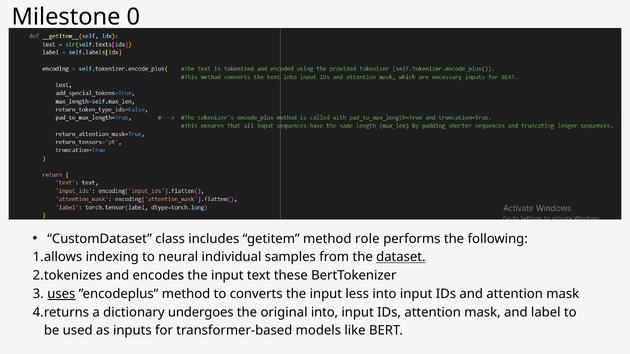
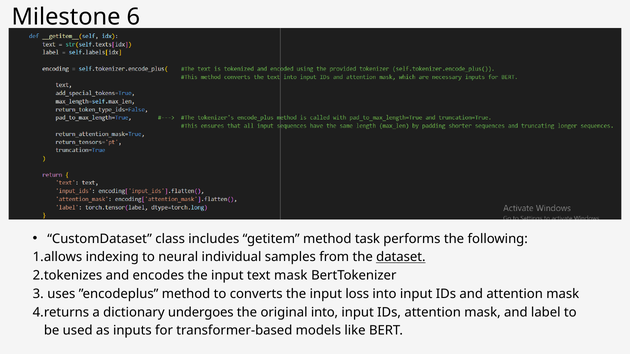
0: 0 -> 6 (133, 17)
role: role -> task (367, 239)
text these: these -> mask (291, 276)
uses underline: present -> none (61, 294)
less: less -> loss (357, 294)
